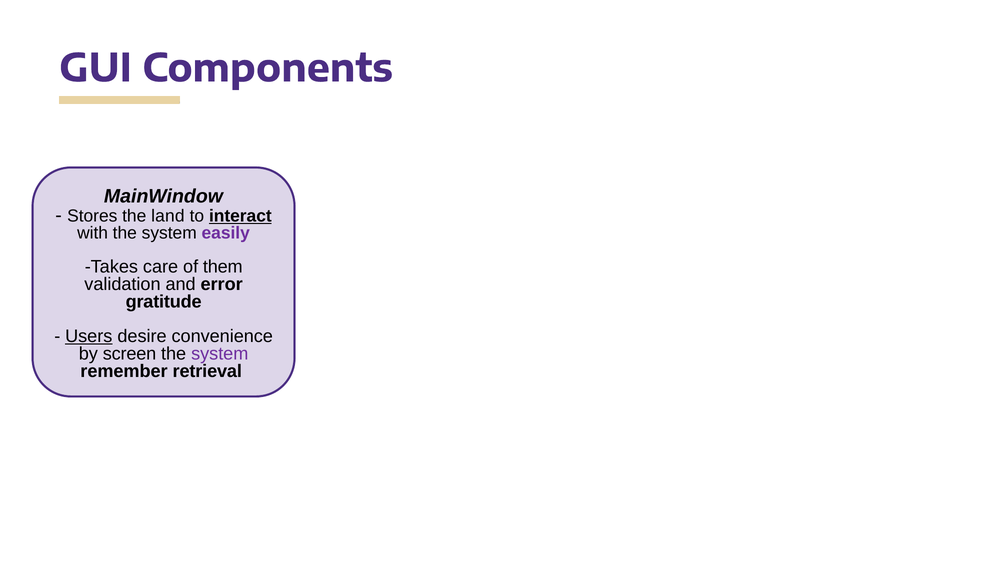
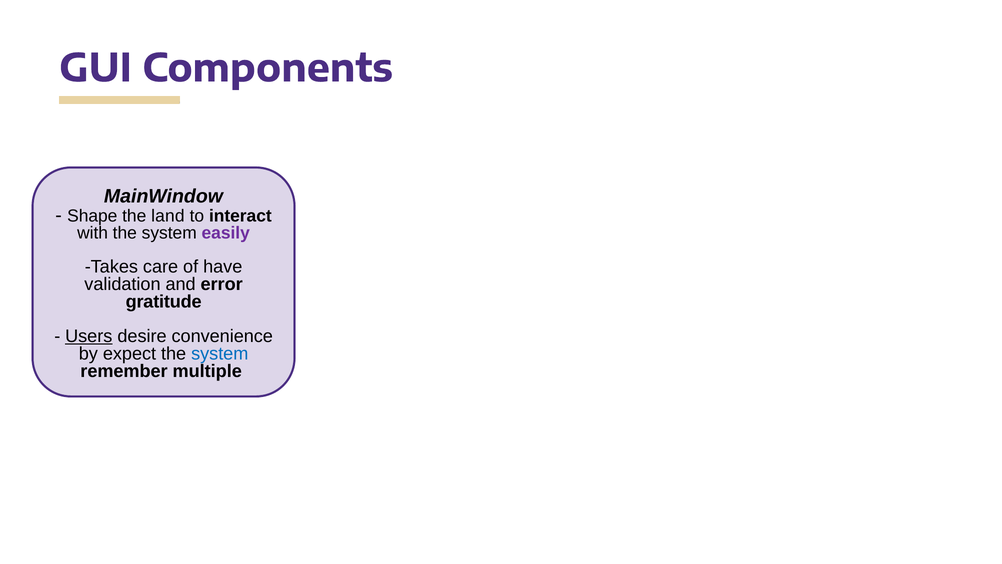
Stores: Stores -> Shape (92, 216)
interact underline: present -> none (240, 216)
them: them -> have (223, 267)
screen: screen -> expect (130, 354)
system colour: purple -> blue (220, 354)
retrieval: retrieval -> multiple (207, 371)
